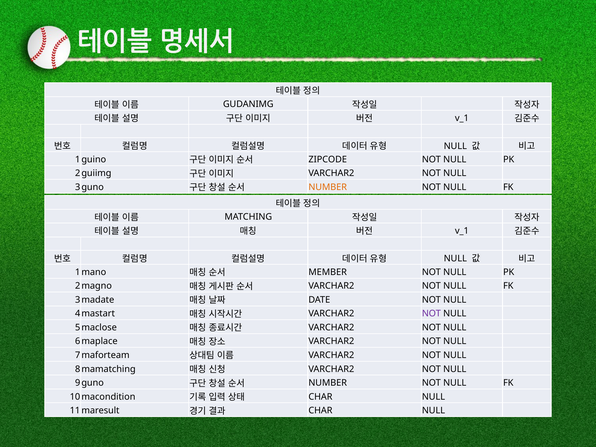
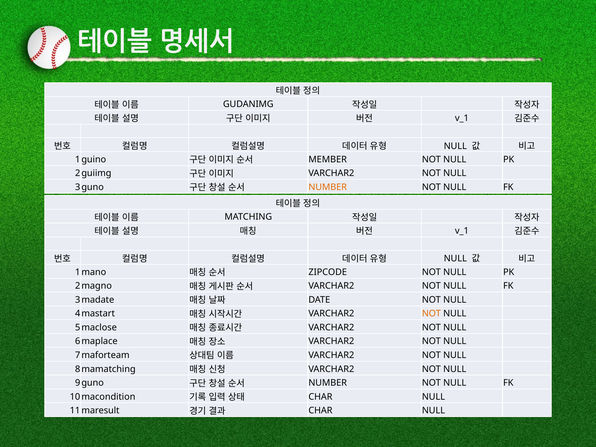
ZIPCODE: ZIPCODE -> MEMBER (328, 159)
MEMBER: MEMBER -> ZIPCODE (328, 272)
NOT colour: purple -> orange (431, 314)
